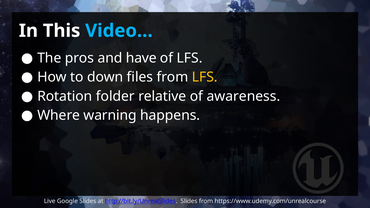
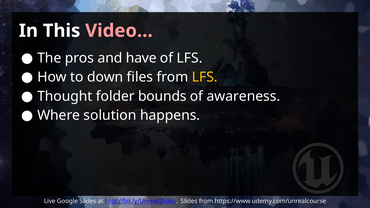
Video… colour: light blue -> pink (119, 31)
Rotation: Rotation -> Thought (65, 96)
relative: relative -> bounds (162, 96)
warning: warning -> solution (110, 115)
